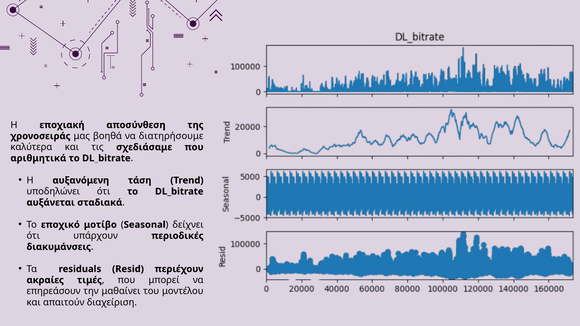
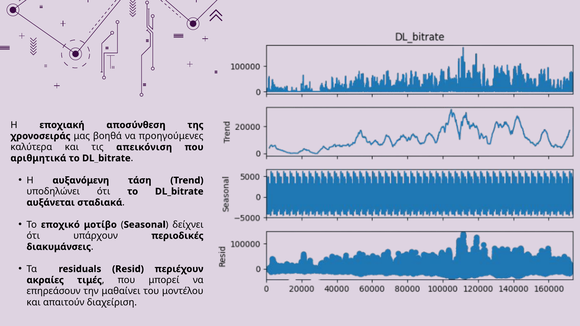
διατηρήσουμε: διατηρήσουμε -> προηγούμενες (171, 136)
σχεδιάσαμε: σχεδιάσαμε -> απεικόνιση (144, 147)
